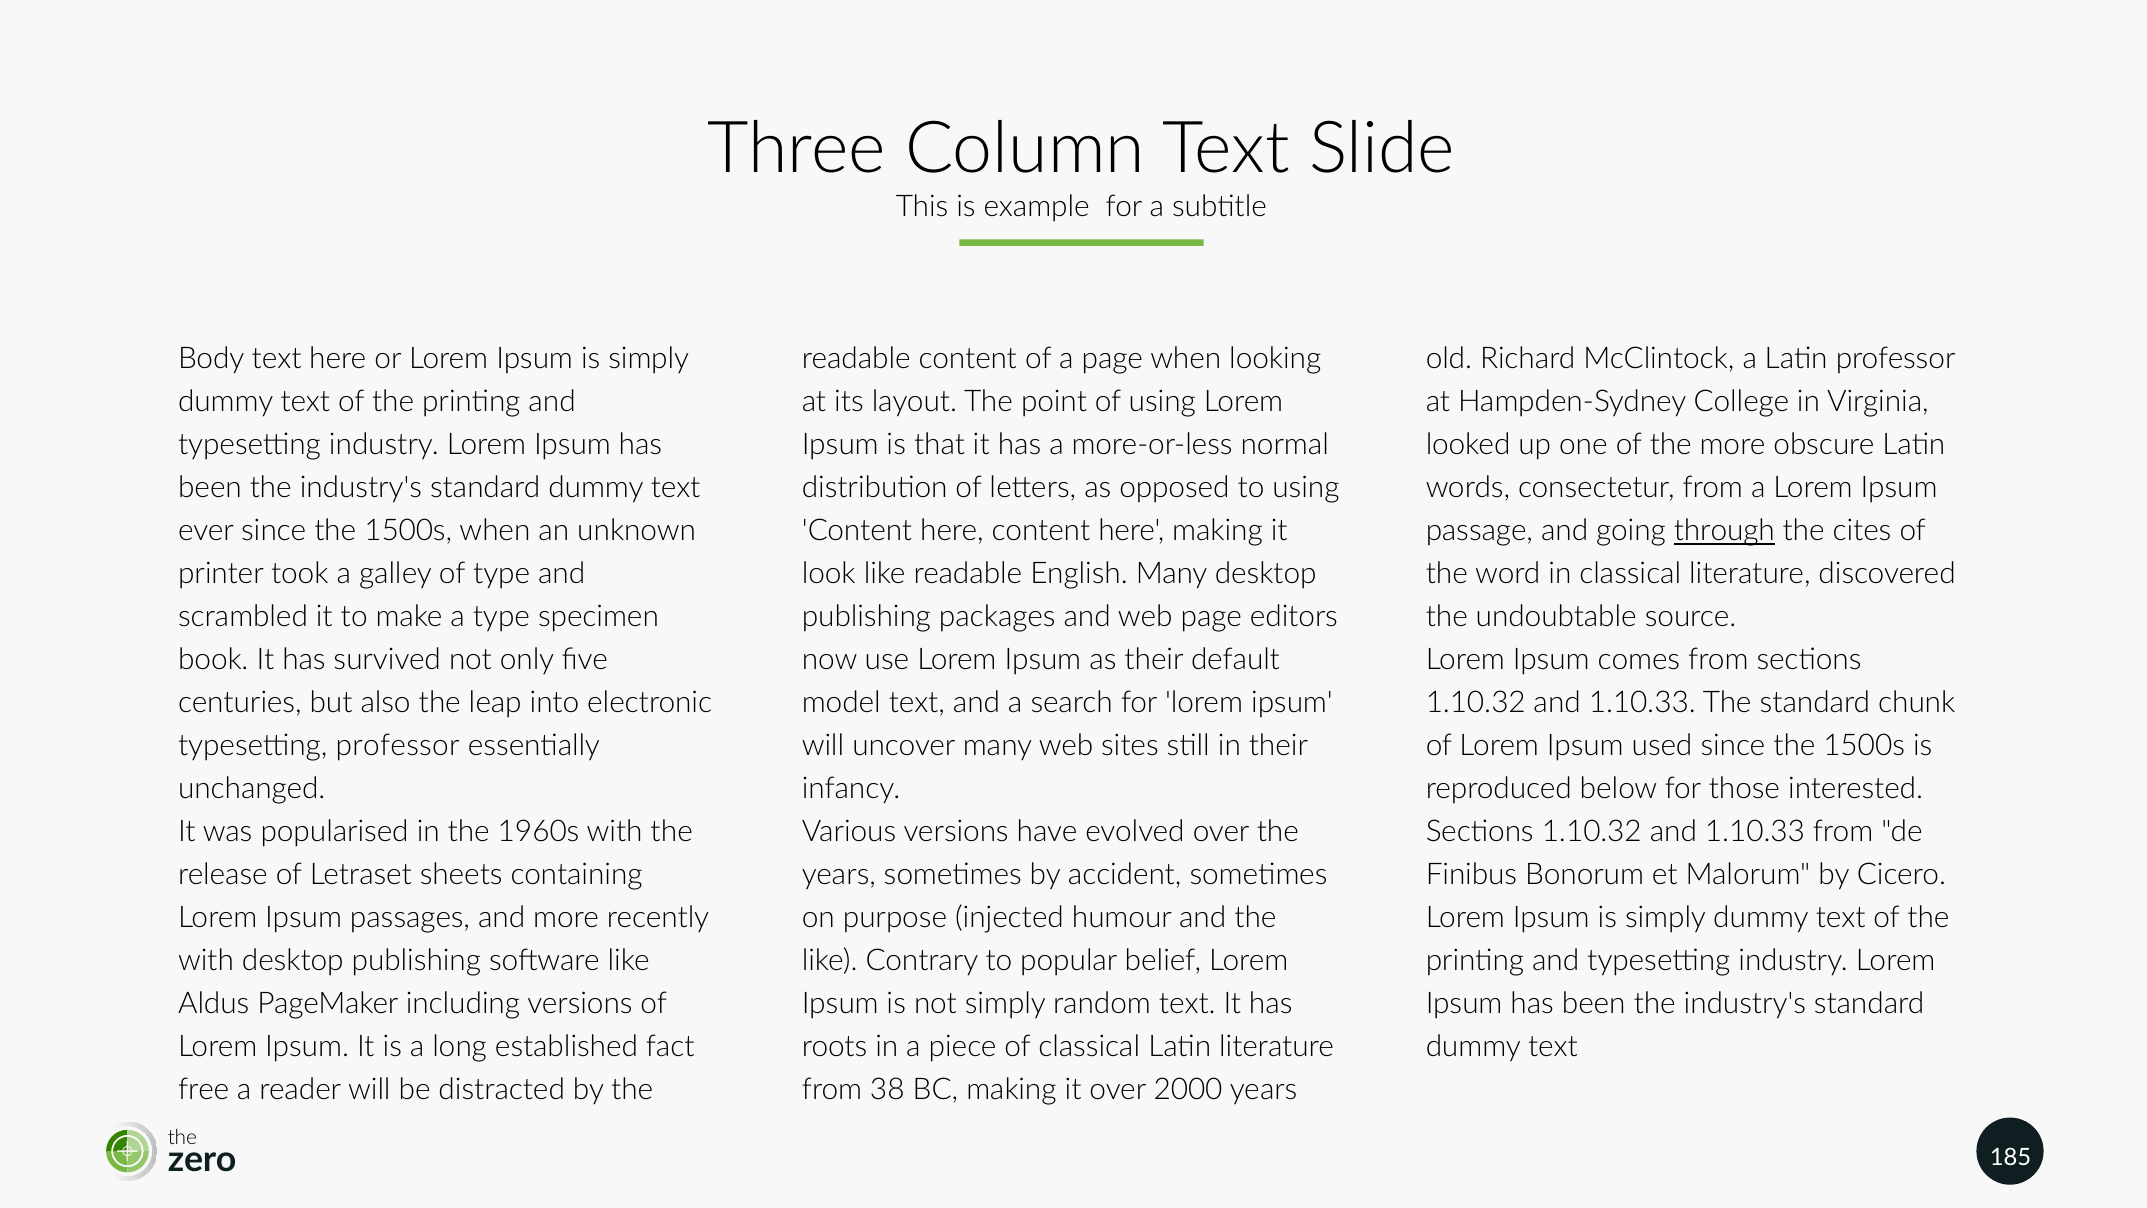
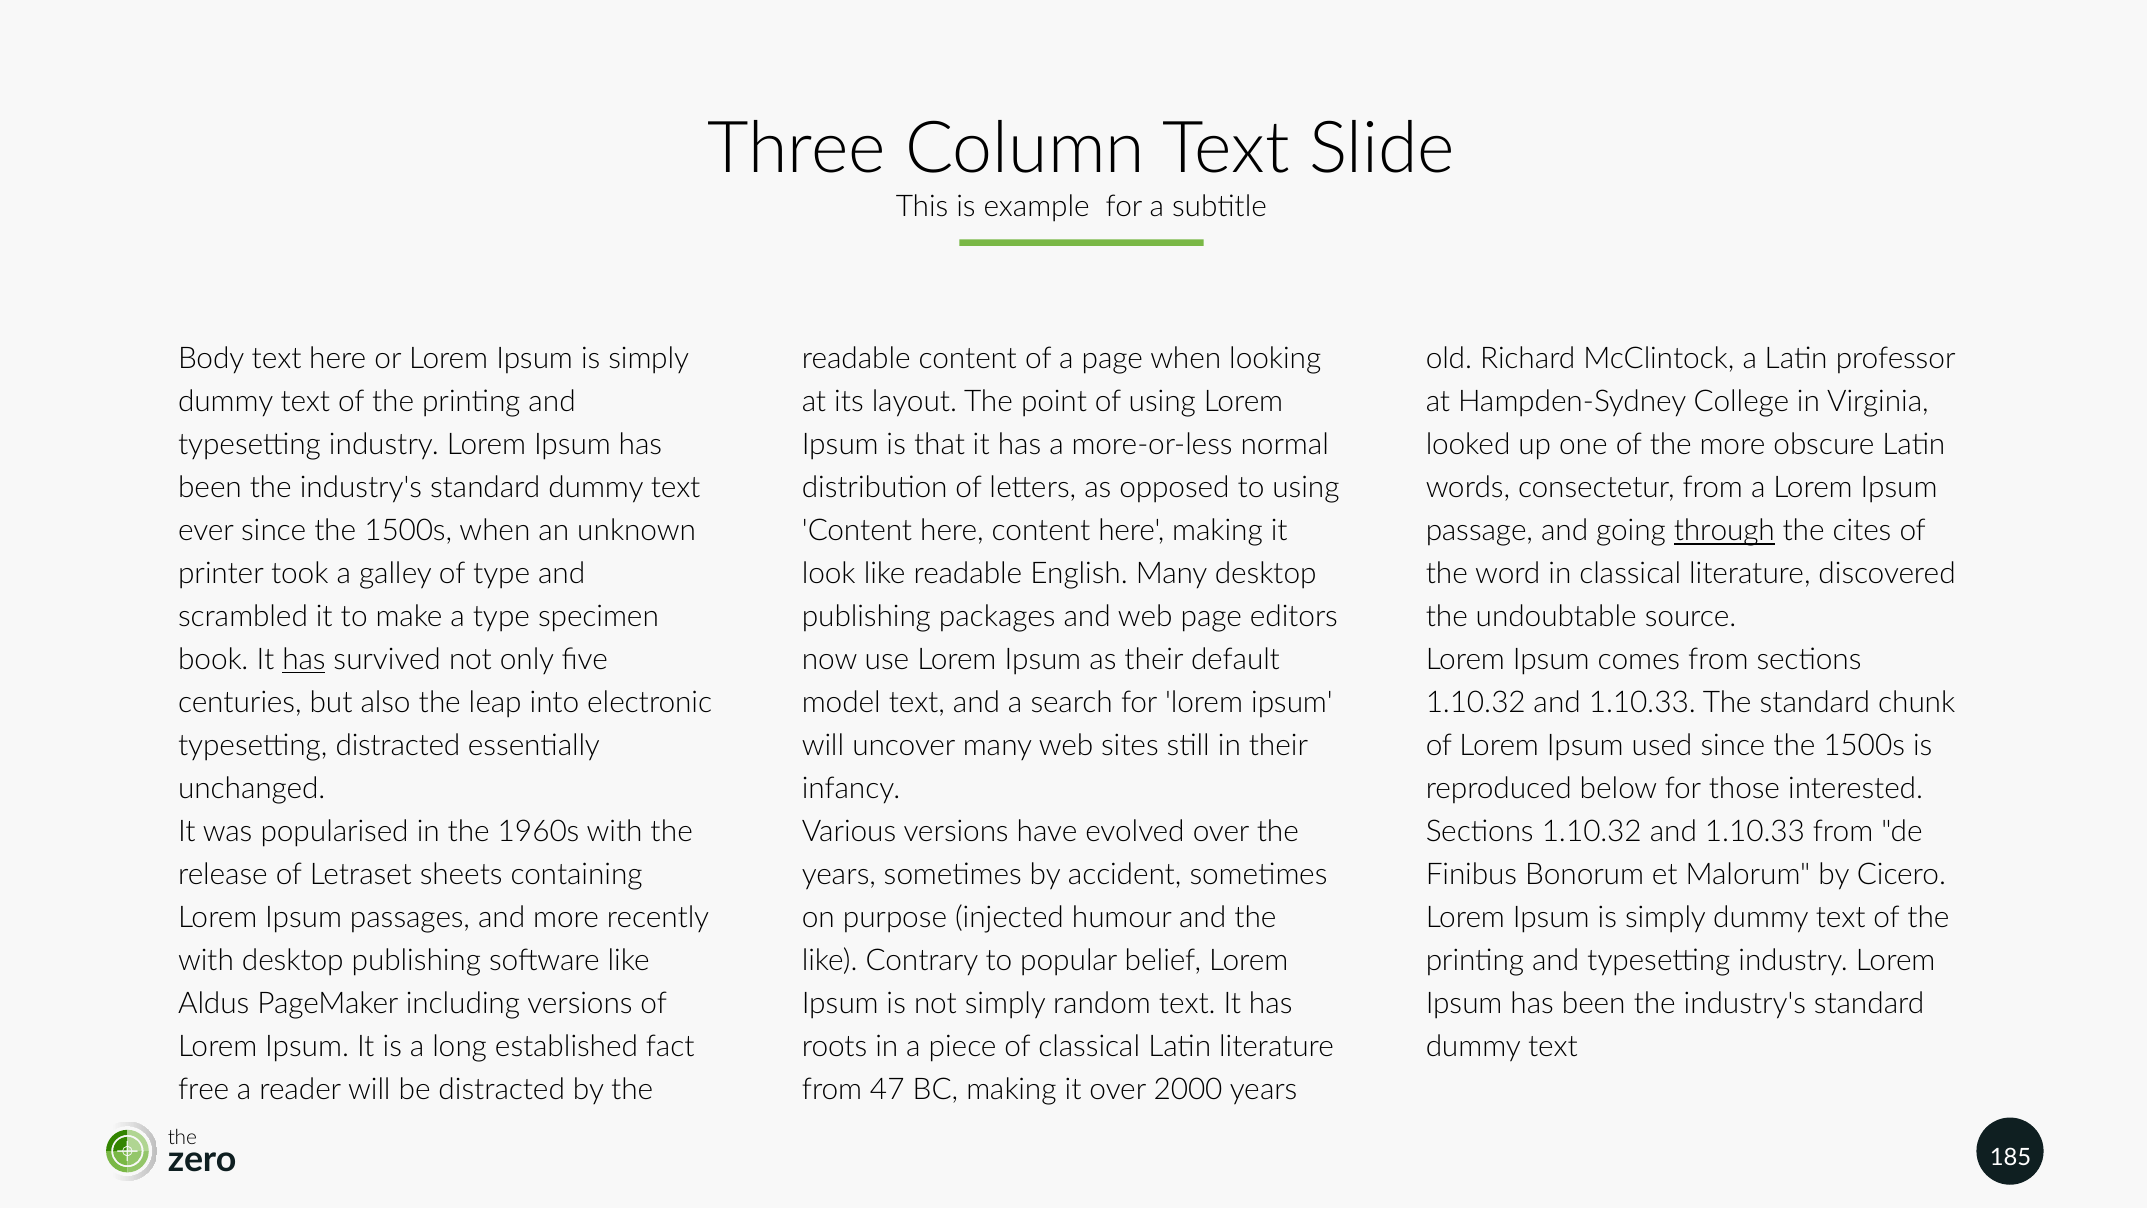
has underline: none -> present (304, 660)
typesetting professor: professor -> distracted (398, 745)
38: 38 -> 47 (887, 1089)
